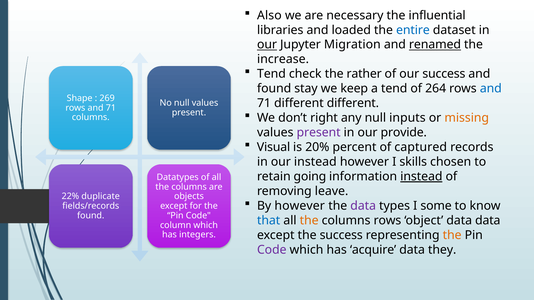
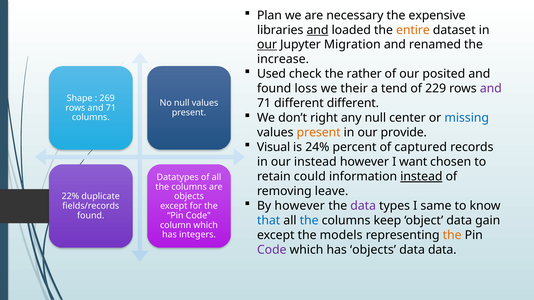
Also: Also -> Plan (269, 15)
influential: influential -> expensive (437, 15)
and underline: none -> present (317, 30)
entire colour: blue -> orange (413, 30)
renamed underline: present -> none (435, 45)
Tend: Tend -> Used (271, 74)
our success: success -> posited (444, 74)
stay: stay -> loss (306, 89)
keep: keep -> their (354, 89)
264: 264 -> 229 (436, 89)
and colour: blue -> purple (491, 89)
inputs: inputs -> center (408, 118)
missing colour: orange -> blue (467, 118)
present colour: purple -> orange (319, 133)
20%: 20% -> 24% (317, 147)
skills: skills -> want (413, 162)
going: going -> could (310, 177)
some: some -> same (436, 206)
the colour: orange -> blue (309, 221)
columns rows: rows -> keep (387, 221)
data data: data -> gain (488, 221)
the success: success -> models (341, 236)
has acquire: acquire -> objects (373, 250)
data they: they -> data (442, 250)
